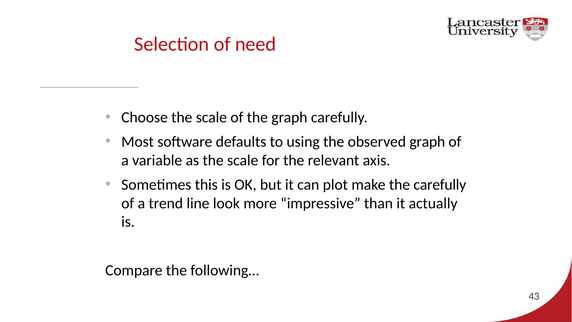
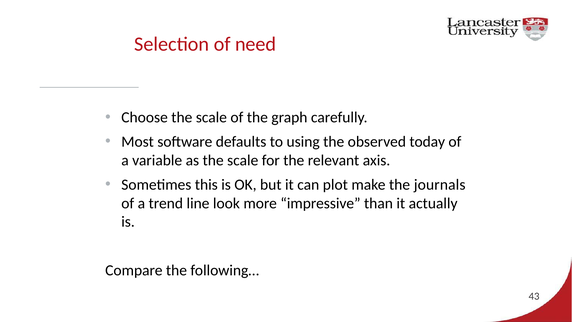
observed graph: graph -> today (427, 142)
the carefully: carefully -> journals (440, 184)
